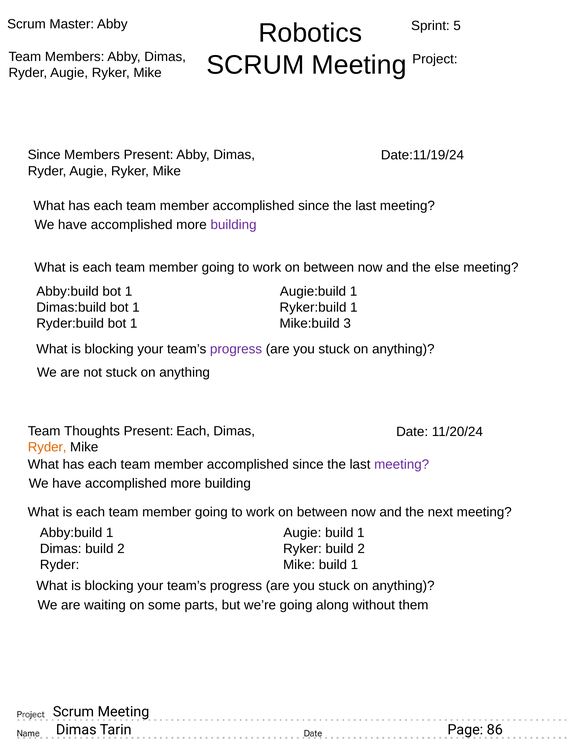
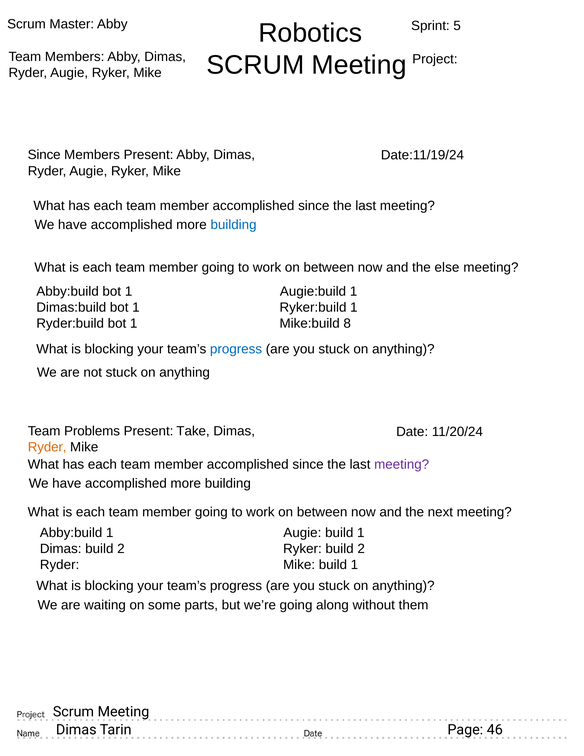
building colour: purple -> blue (234, 225)
3: 3 -> 8 (347, 323)
progress colour: purple -> blue (236, 349)
Thoughts: Thoughts -> Problems (92, 431)
Present Each: Each -> Take (193, 431)
86: 86 -> 46 (495, 730)
